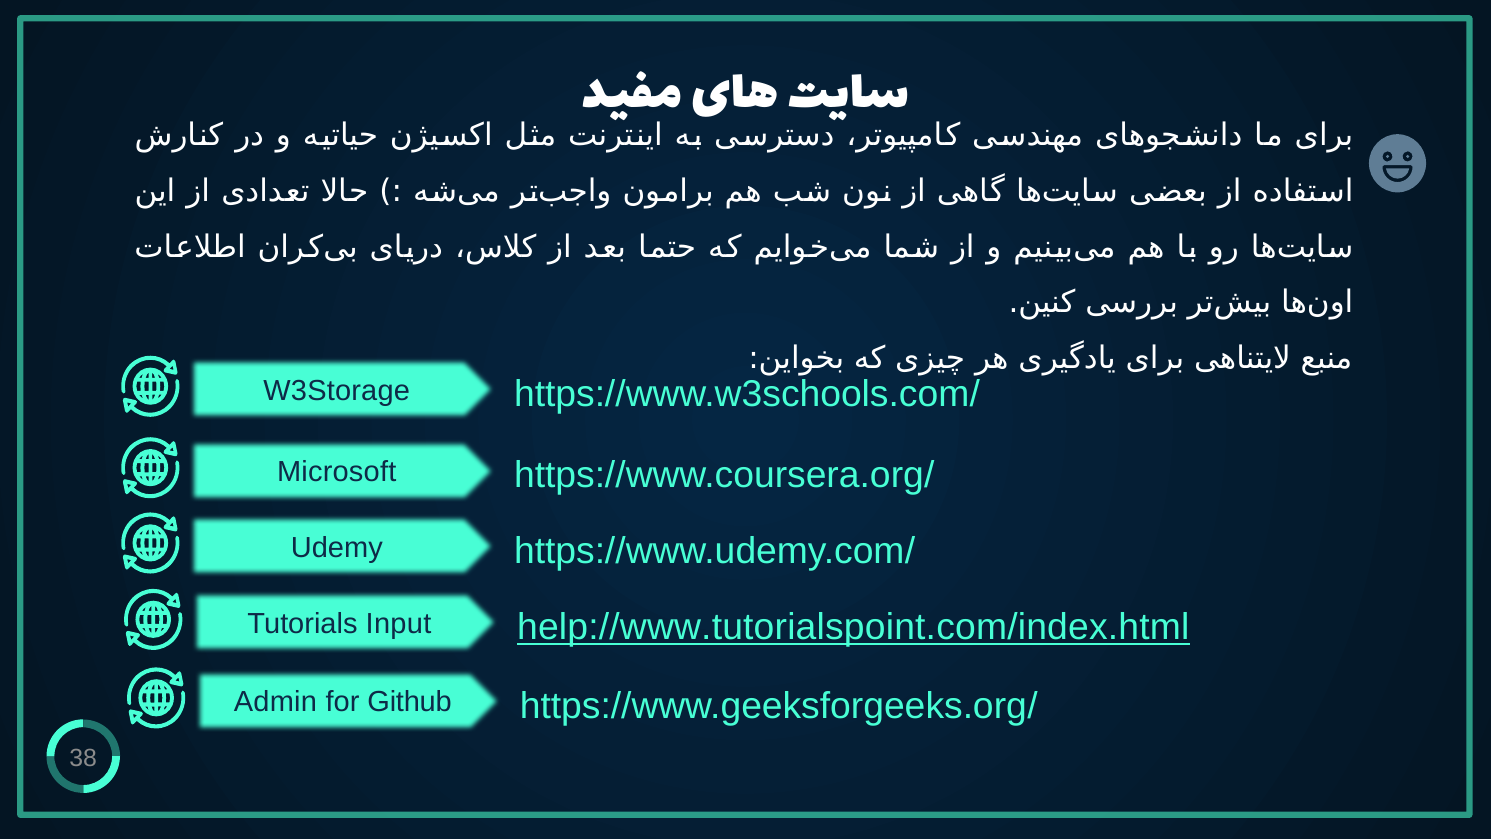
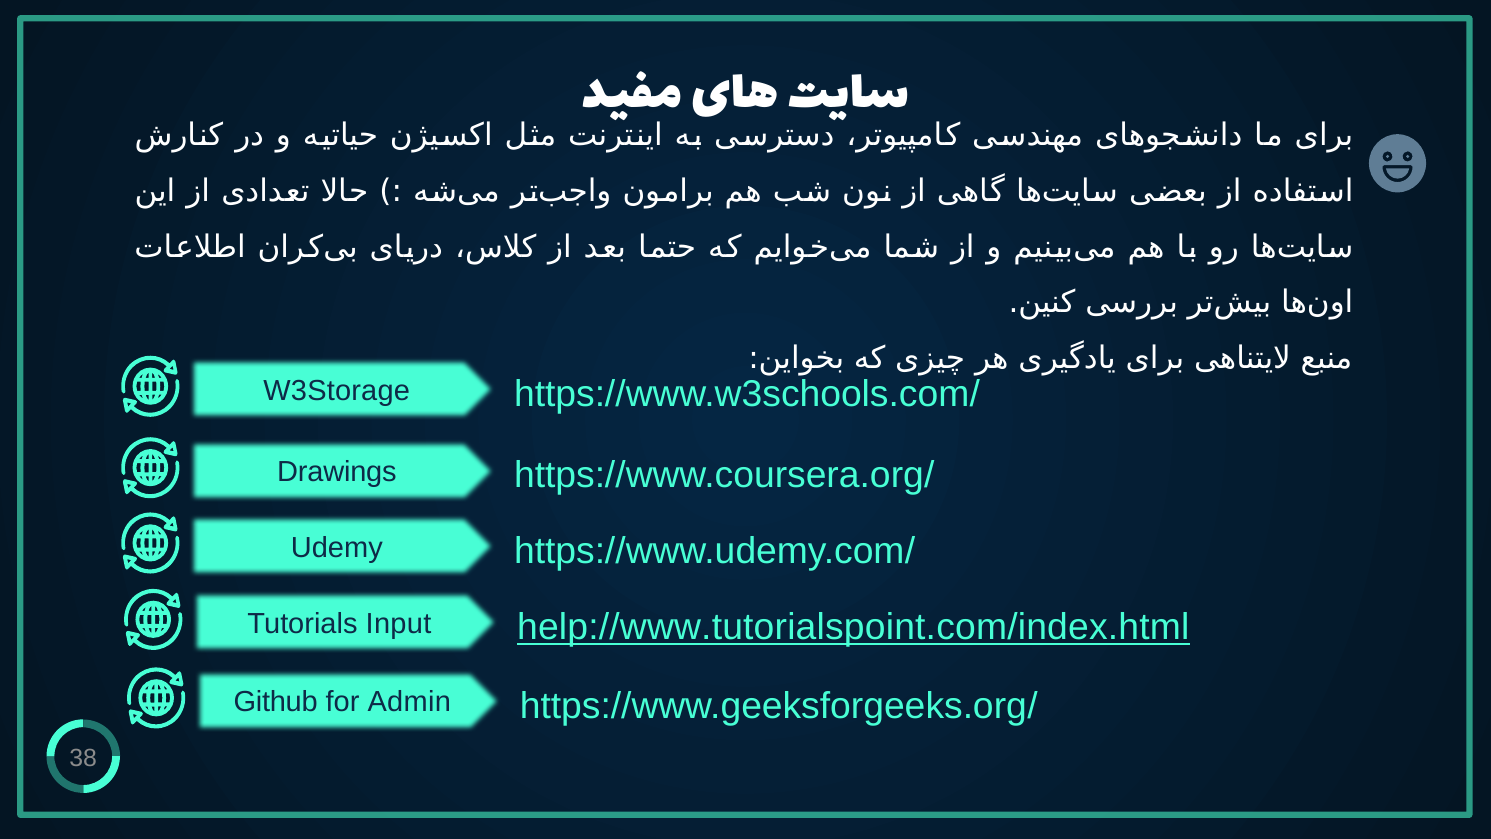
Microsoft: Microsoft -> Drawings (337, 472)
Admin: Admin -> Github (276, 702)
Github: Github -> Admin (409, 702)
